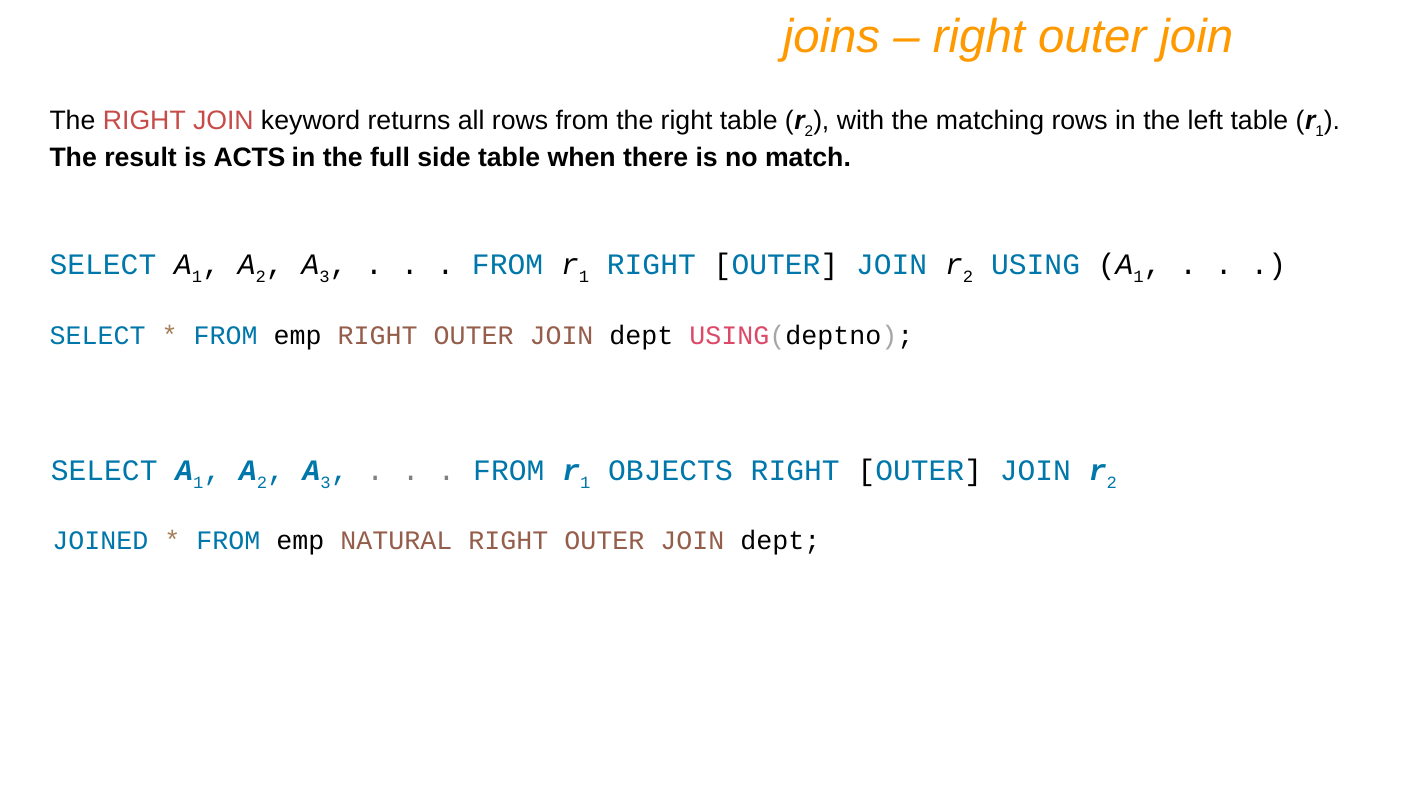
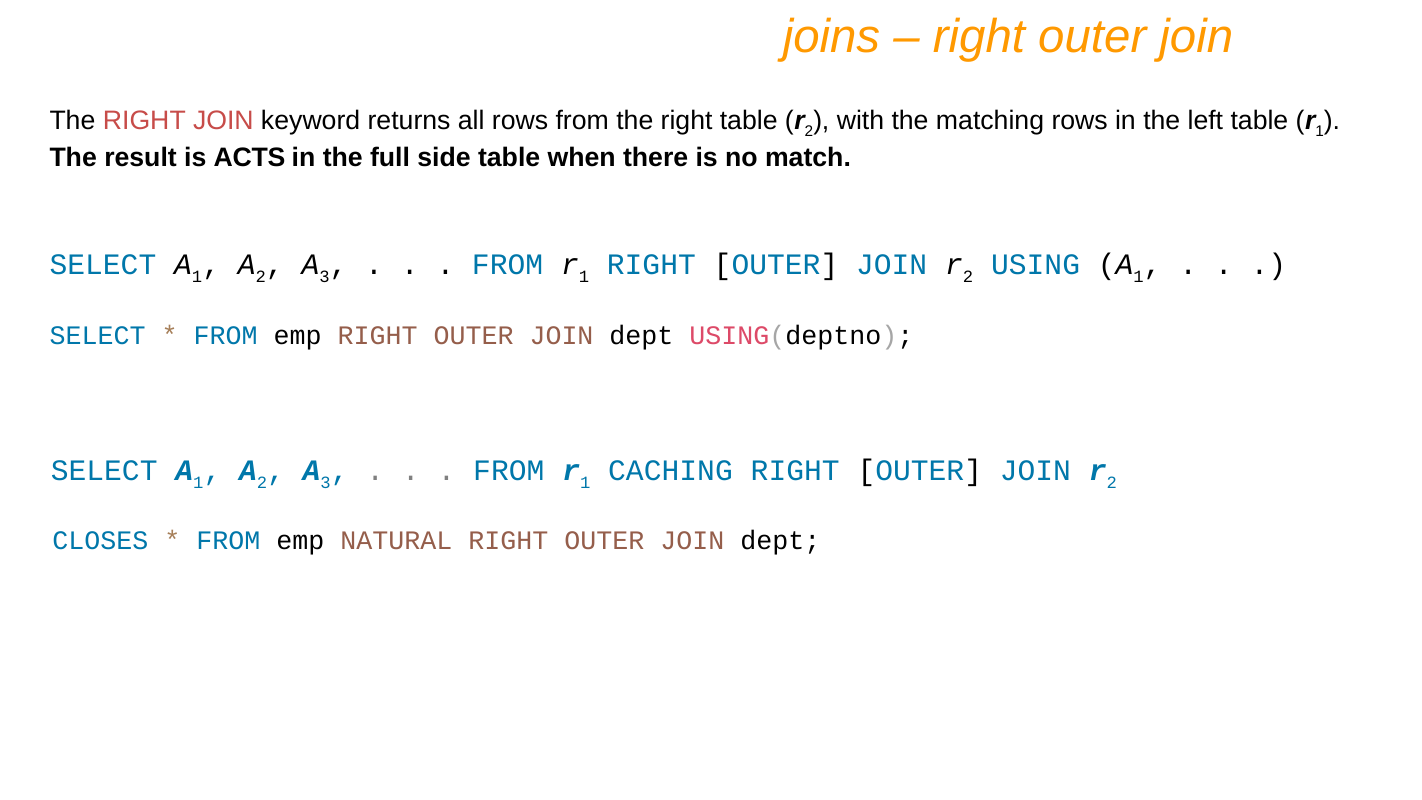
OBJECTS: OBJECTS -> CACHING (670, 471)
JOINED: JOINED -> CLOSES (100, 541)
